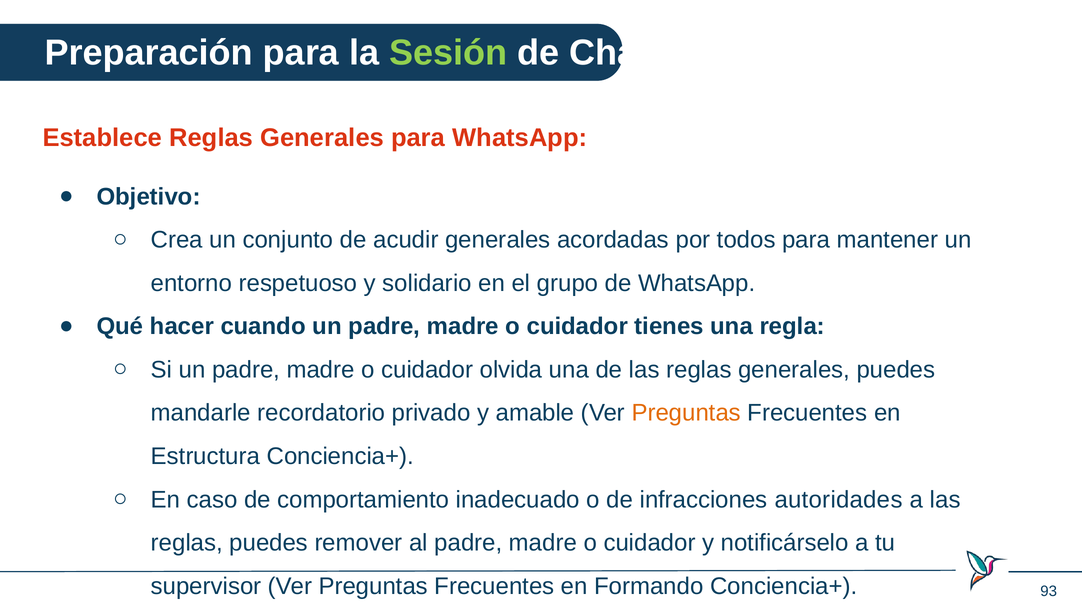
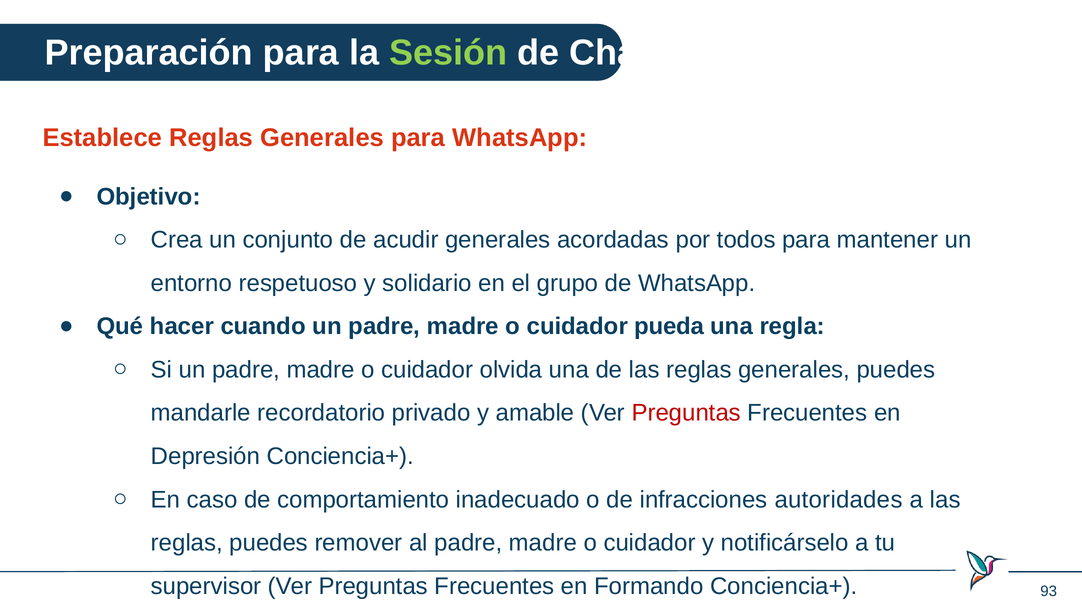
tienes: tienes -> pueda (669, 326)
Preguntas colour: orange -> red (686, 413)
Estructura: Estructura -> Depresión (206, 456)
